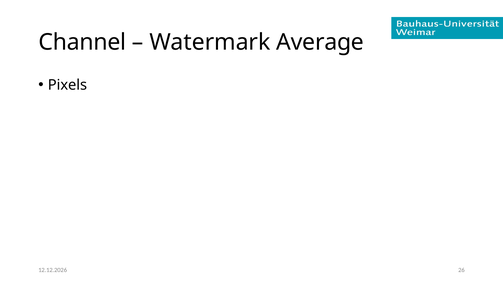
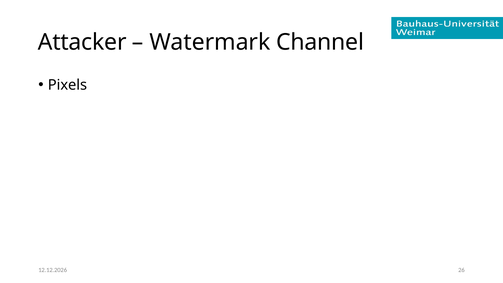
Channel: Channel -> Attacker (82, 42)
Average: Average -> Channel (320, 42)
